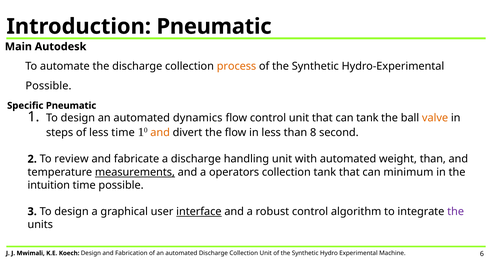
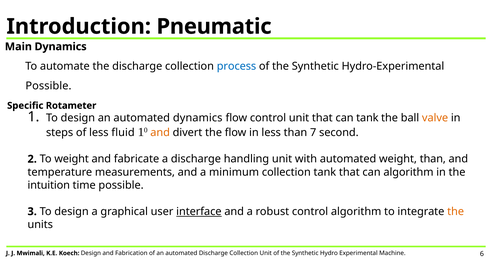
Main Autodesk: Autodesk -> Dynamics (61, 47)
process colour: orange -> blue (237, 66)
Specific Pneumatic: Pneumatic -> Rotameter (71, 106)
less time: time -> fluid (123, 132)
8: 8 -> 7 (313, 132)
To review: review -> weight (72, 159)
measurements underline: present -> none (135, 172)
operators: operators -> minimum (234, 172)
can minimum: minimum -> algorithm (408, 172)
the colour: purple -> orange (456, 211)
